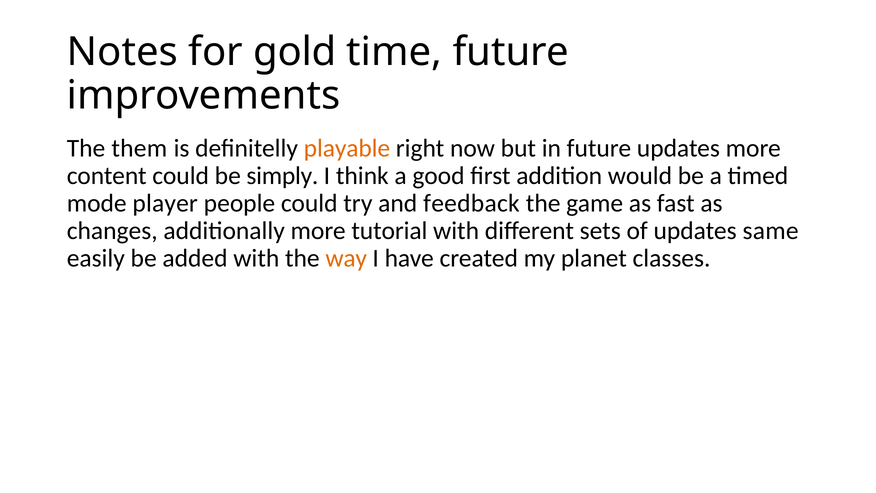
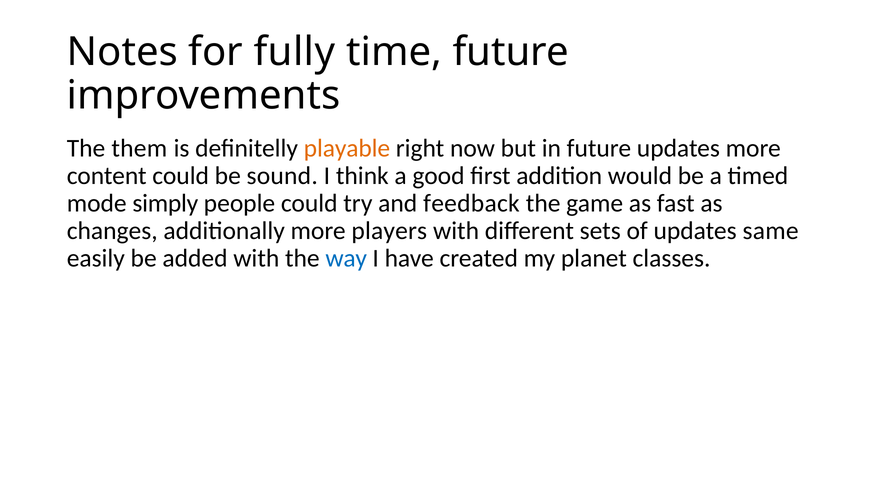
gold: gold -> fully (294, 52)
simply: simply -> sound (282, 176)
player: player -> simply (165, 203)
tutorial: tutorial -> players (389, 231)
way colour: orange -> blue (346, 258)
